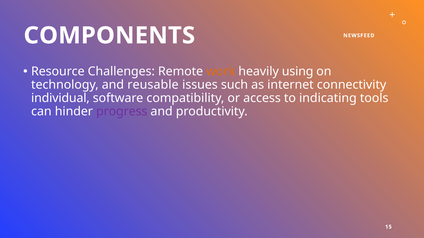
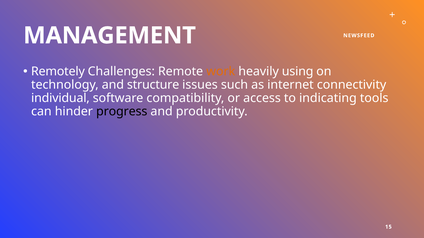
COMPONENTS: COMPONENTS -> MANAGEMENT (110, 36)
Resource: Resource -> Remotely (58, 72)
reusable: reusable -> structure (153, 85)
progress colour: purple -> black (122, 112)
